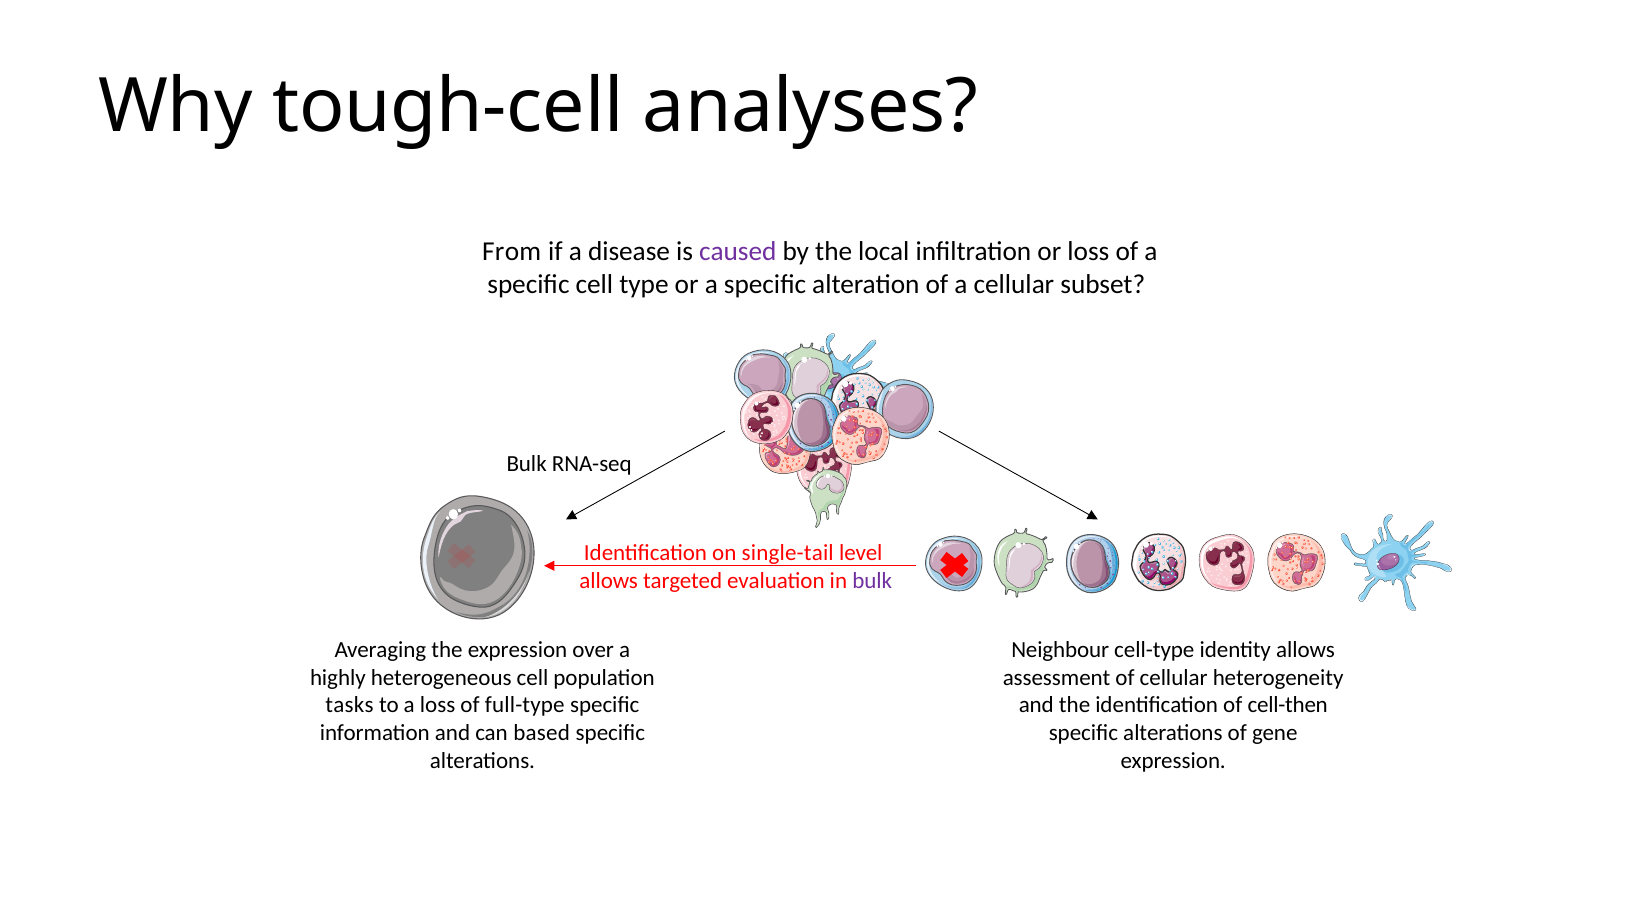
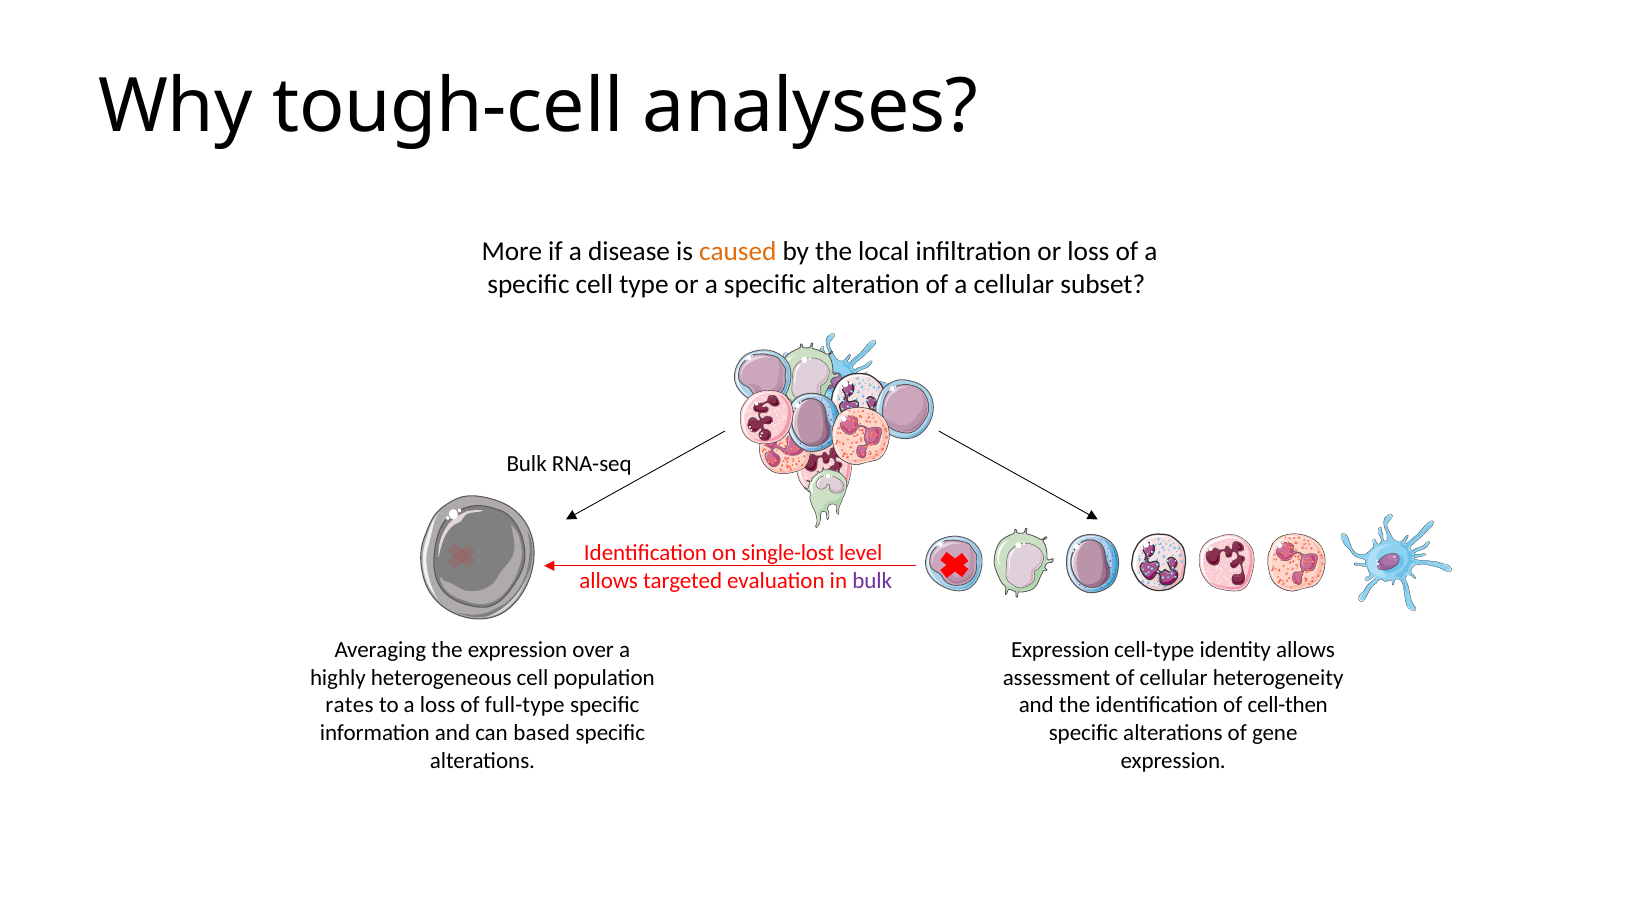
From: From -> More (512, 252)
caused colour: purple -> orange (738, 252)
single-tail: single-tail -> single-lost (788, 553)
Neighbour: Neighbour -> Expression (1060, 650)
tasks: tasks -> rates (349, 706)
